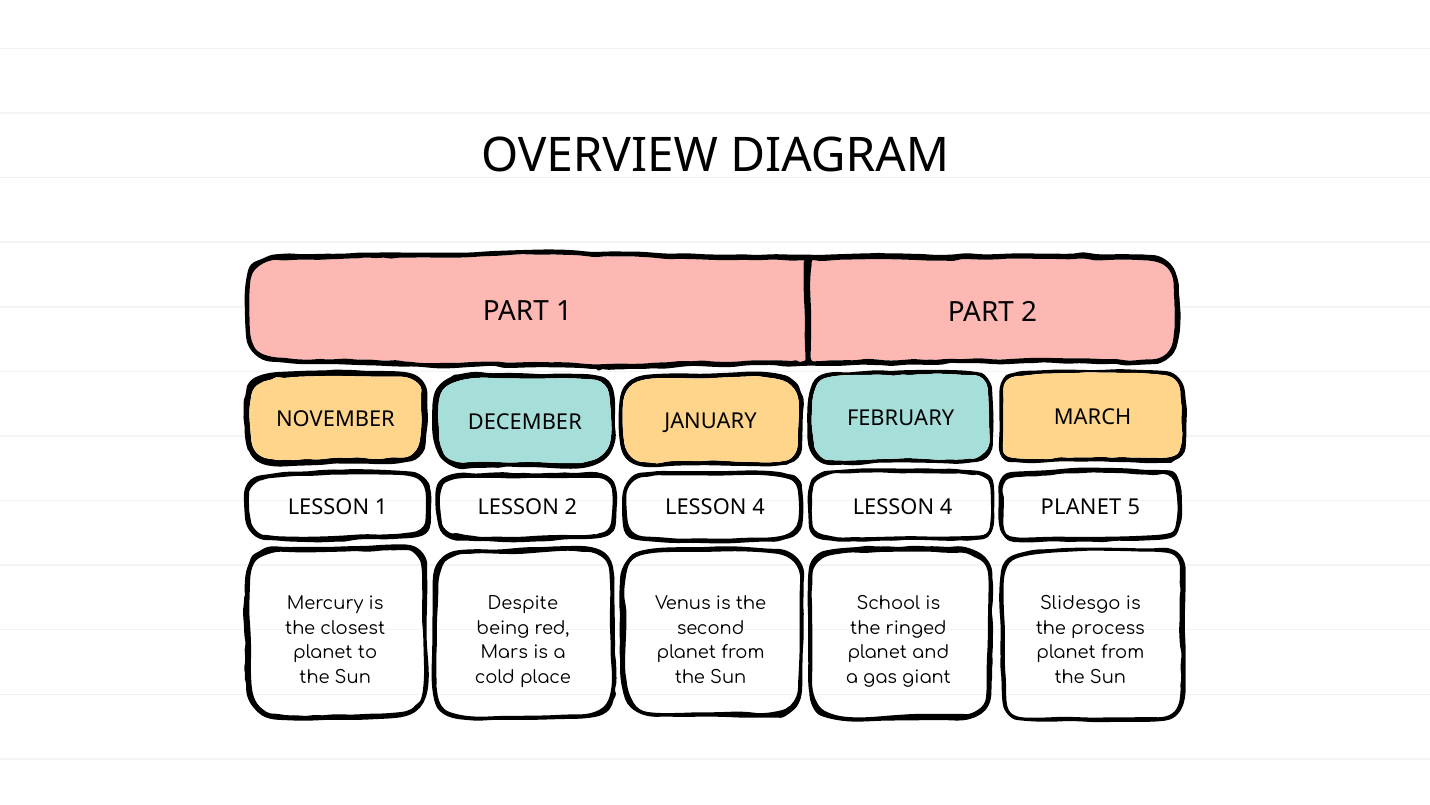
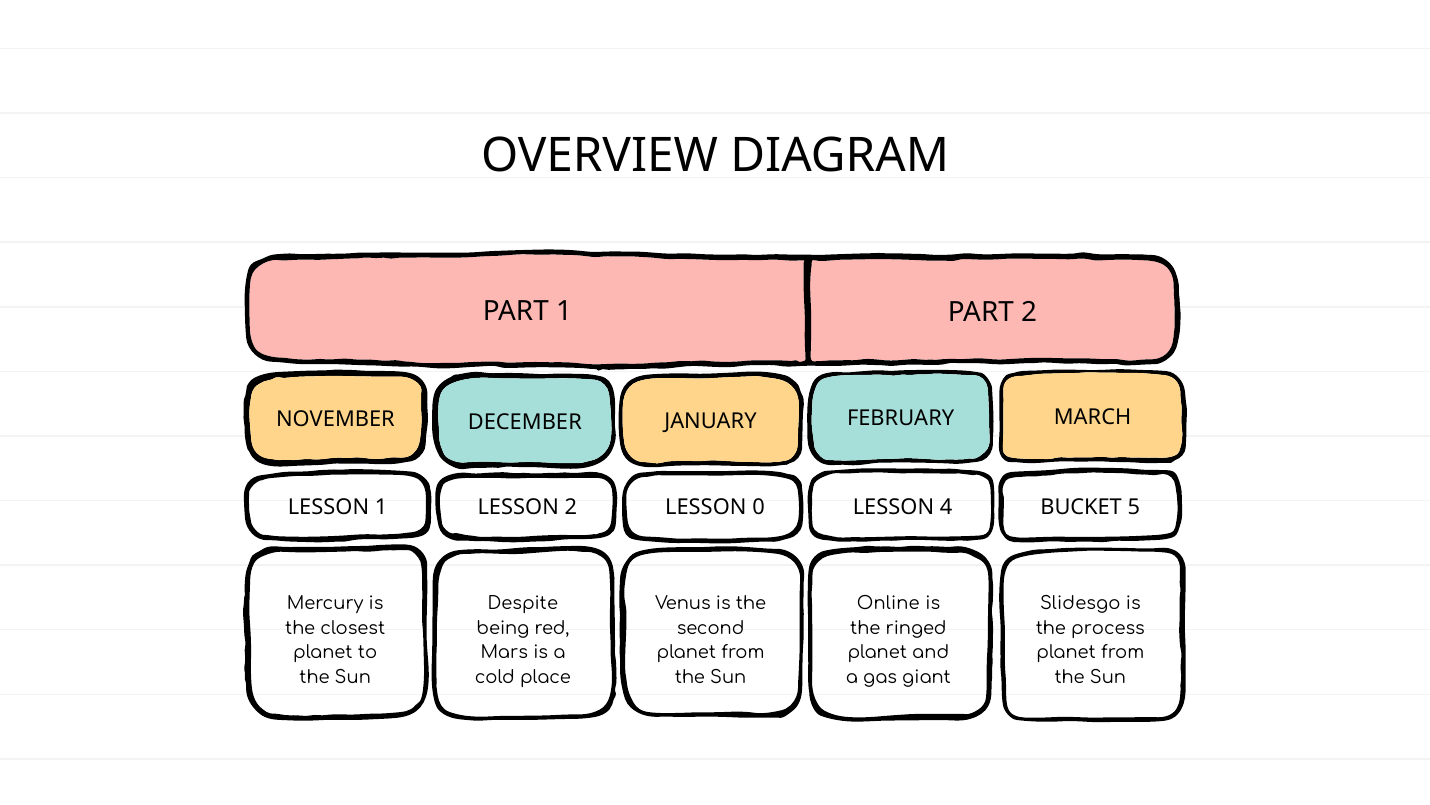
2 LESSON 4: 4 -> 0 (759, 506)
4 PLANET: PLANET -> BUCKET (1081, 506)
School: School -> Online (888, 603)
